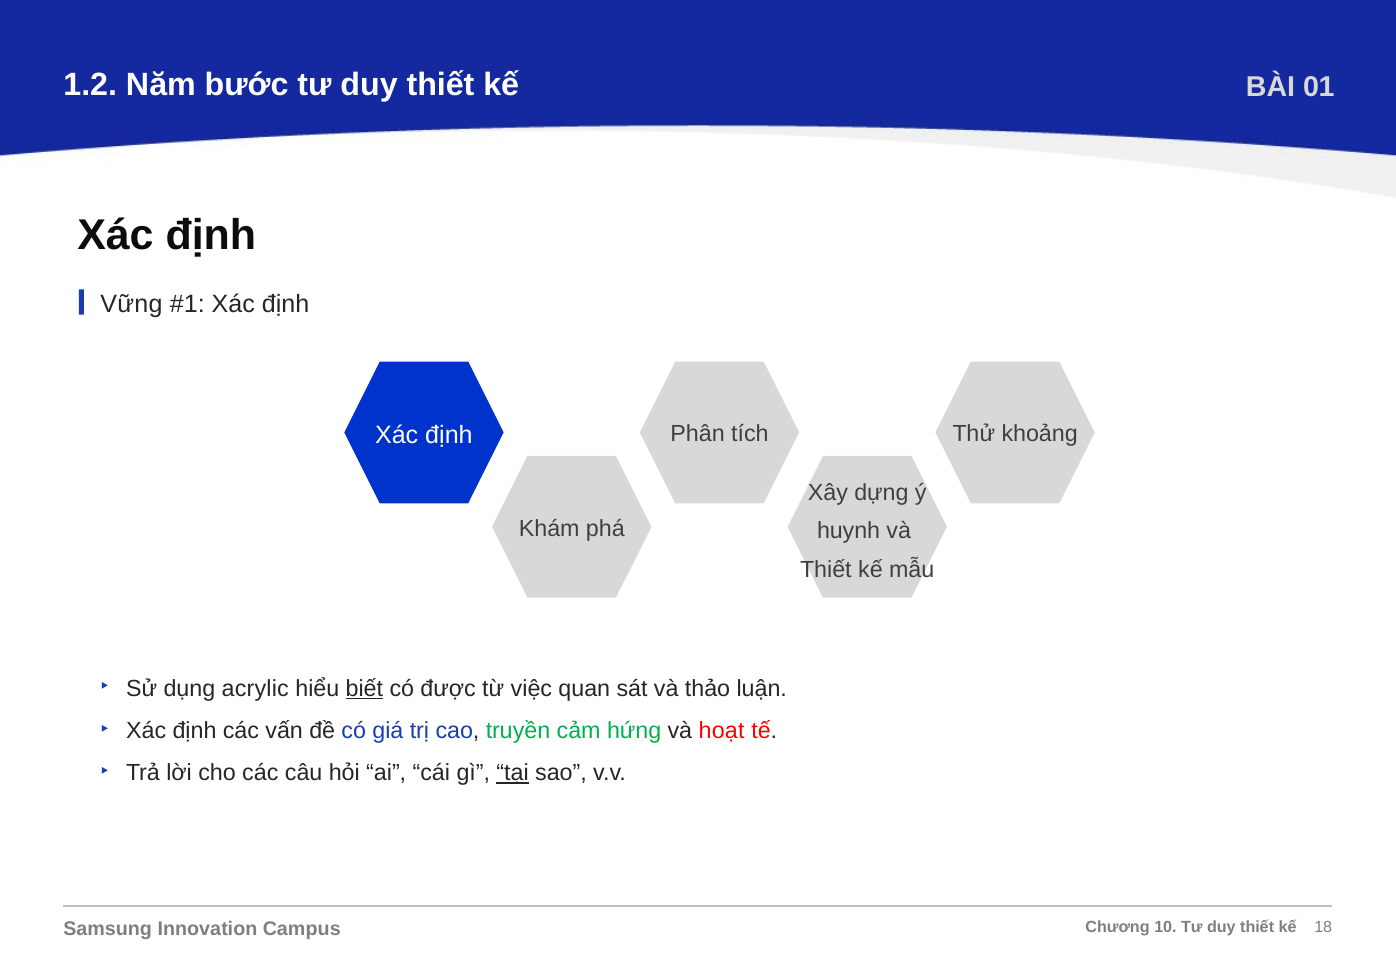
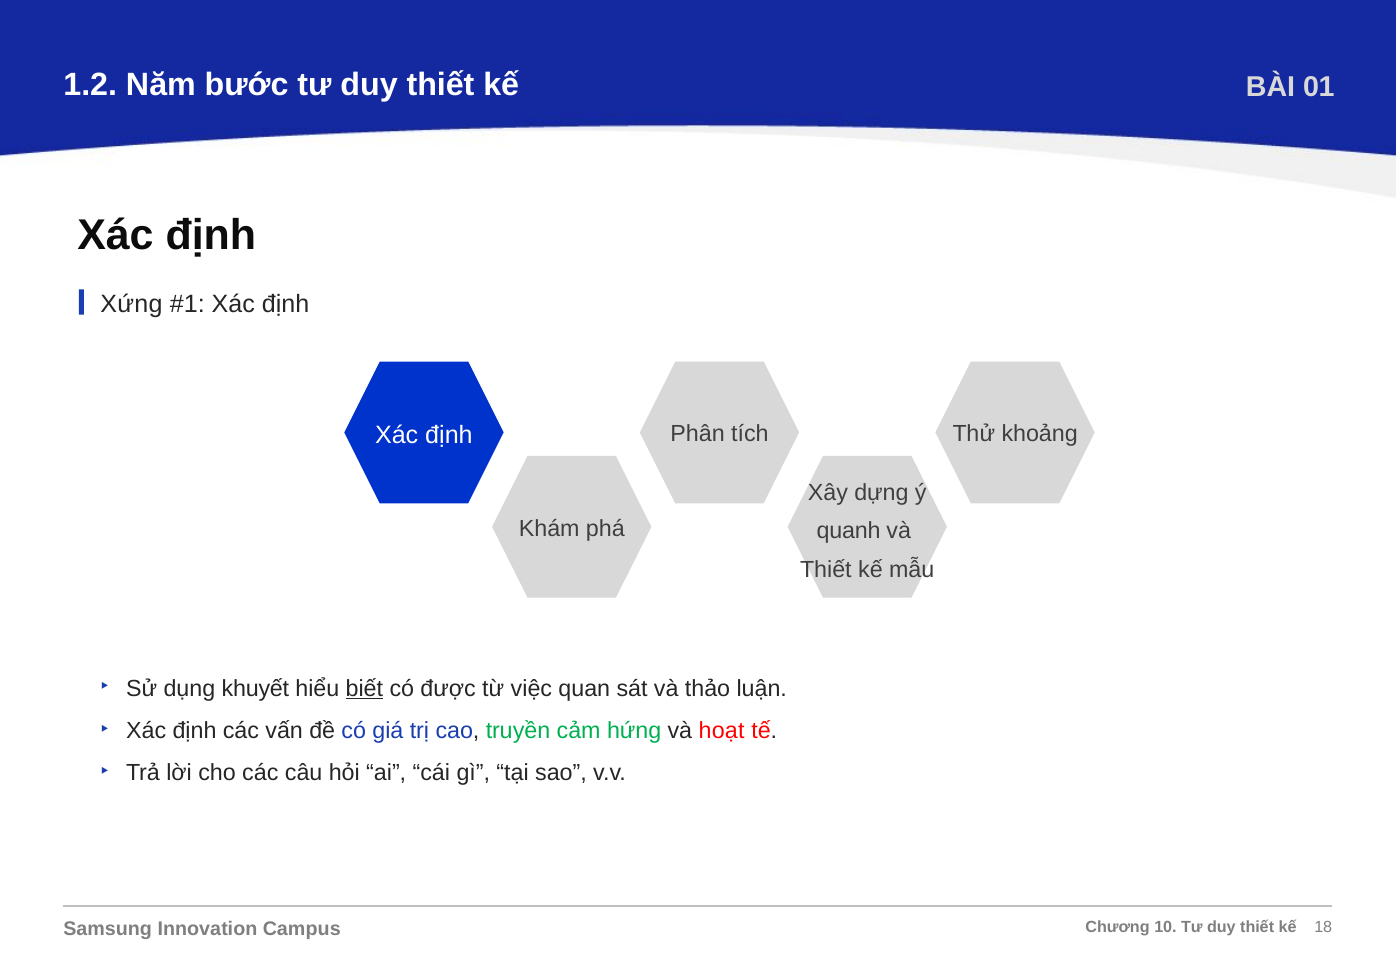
Vững: Vững -> Xứng (132, 305)
huynh: huynh -> quanh (849, 531)
acrylic: acrylic -> khuyết (255, 688)
tại underline: present -> none (513, 773)
